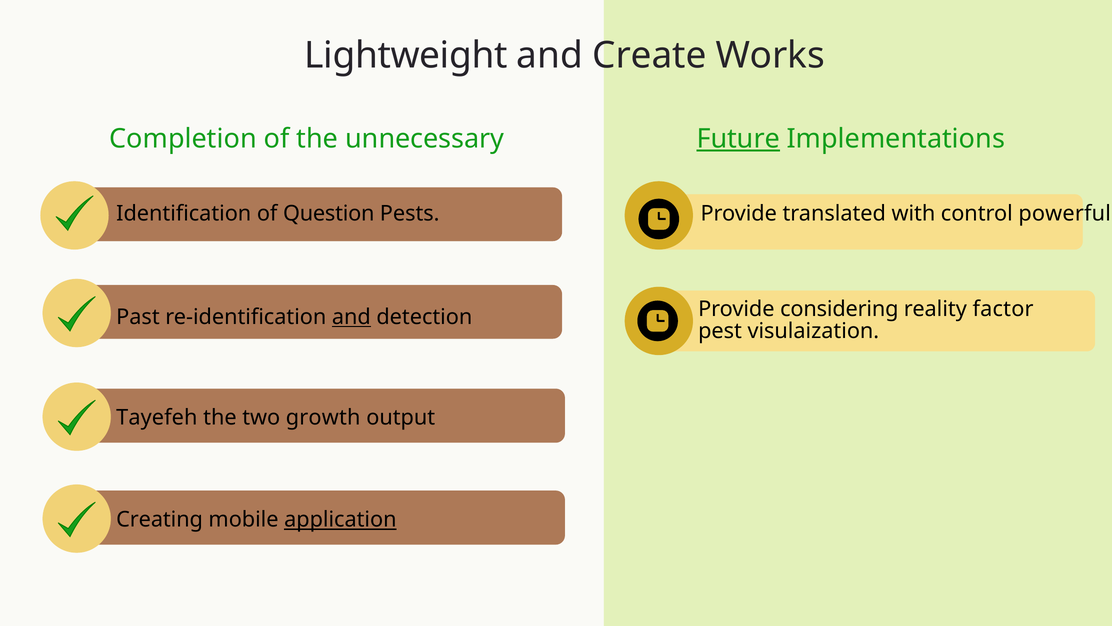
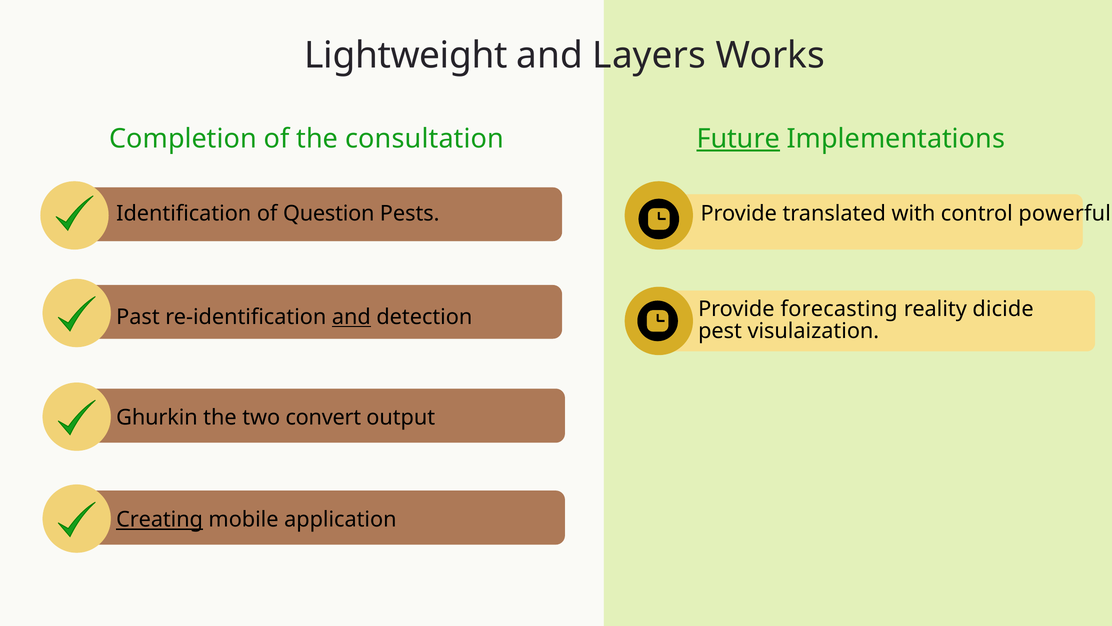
Create: Create -> Layers (649, 55)
unnecessary: unnecessary -> consultation (425, 139)
considering: considering -> forecasting (839, 309)
factor: factor -> dicide (1003, 309)
Tayefeh: Tayefeh -> Ghurkin (157, 417)
growth: growth -> convert (323, 417)
Creating underline: none -> present (160, 519)
application underline: present -> none (340, 519)
